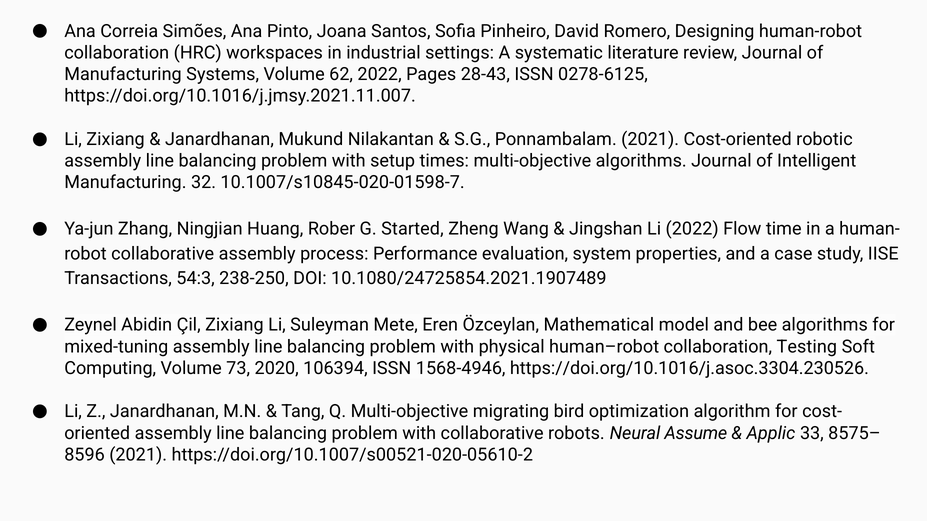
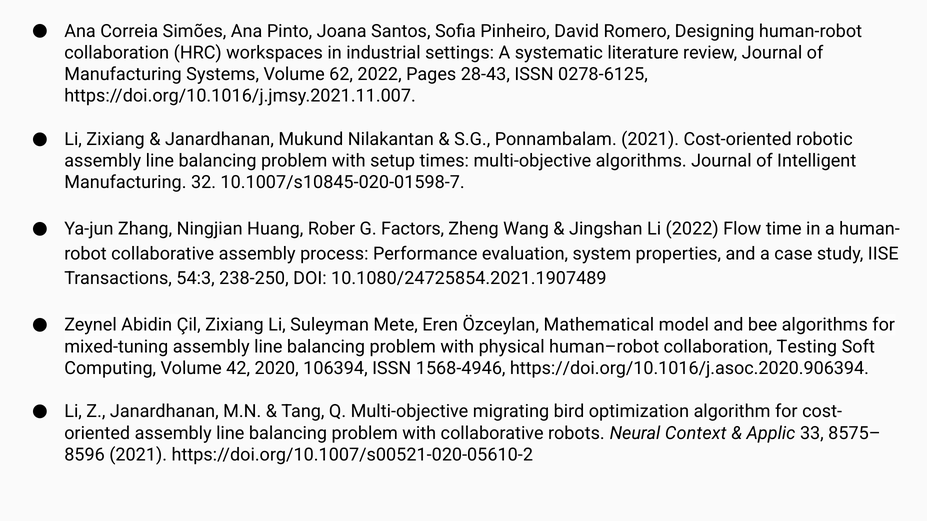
Started: Started -> Factors (413, 229)
73: 73 -> 42 (238, 369)
https://doi.org/10.1016/j.asoc.3304.230526: https://doi.org/10.1016/j.asoc.3304.230526 -> https://doi.org/10.1016/j.asoc.2020.906394 (689, 369)
Assume: Assume -> Context (696, 434)
